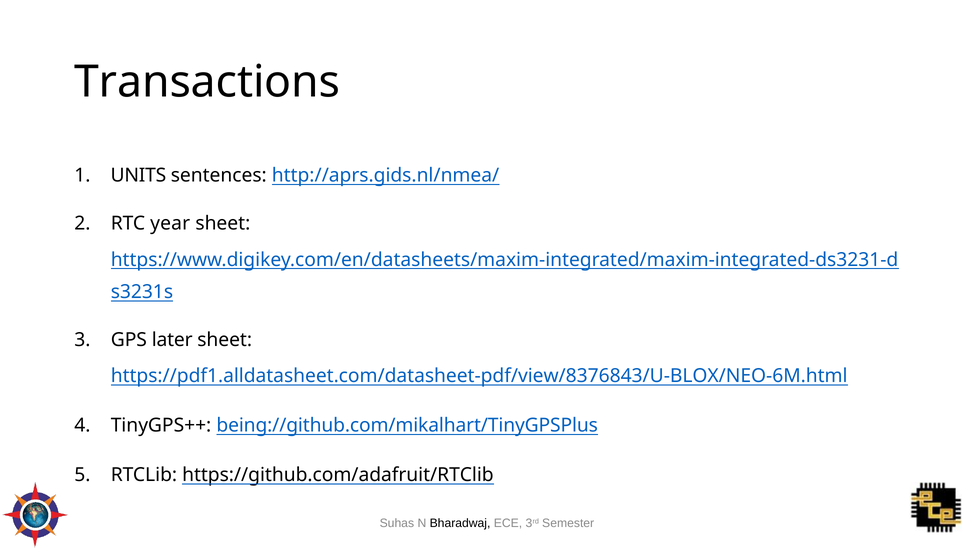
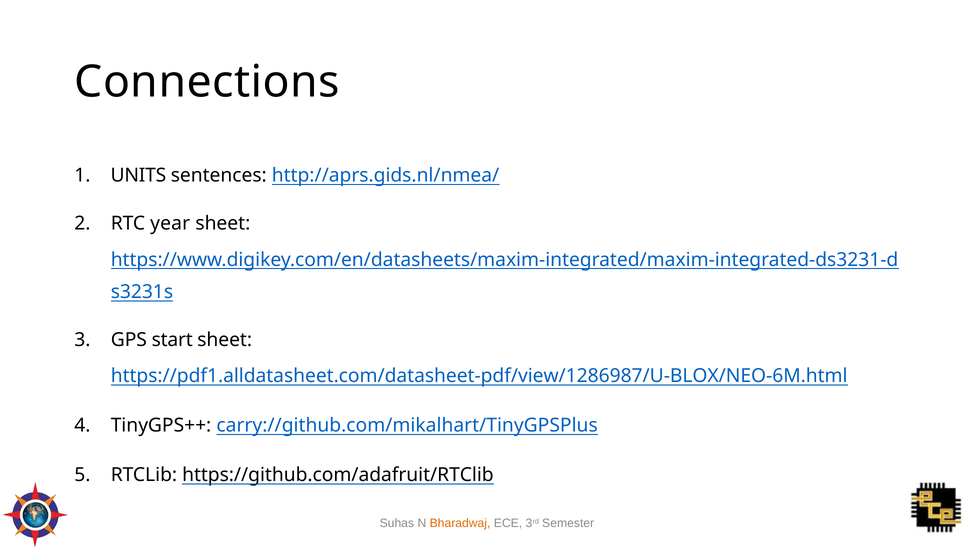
Transactions: Transactions -> Connections (207, 82)
later: later -> start (172, 340)
https://pdf1.alldatasheet.com/datasheet-pdf/view/8376843/U-BLOX/NEO-6M.html: https://pdf1.alldatasheet.com/datasheet-pdf/view/8376843/U-BLOX/NEO-6M.html -> https://pdf1.alldatasheet.com/datasheet-pdf/view/1286987/U-BLOX/NEO-6M.html (479, 376)
being://github.com/mikalhart/TinyGPSPlus: being://github.com/mikalhart/TinyGPSPlus -> carry://github.com/mikalhart/TinyGPSPlus (407, 425)
Bharadwaj colour: black -> orange (460, 523)
